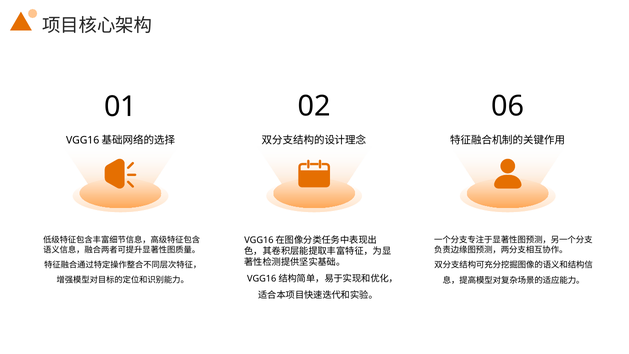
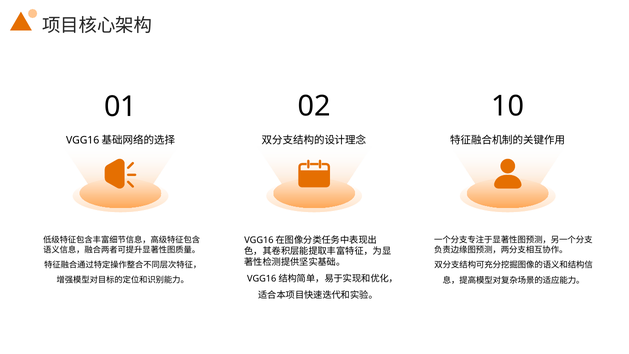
06: 06 -> 10 (508, 106)
